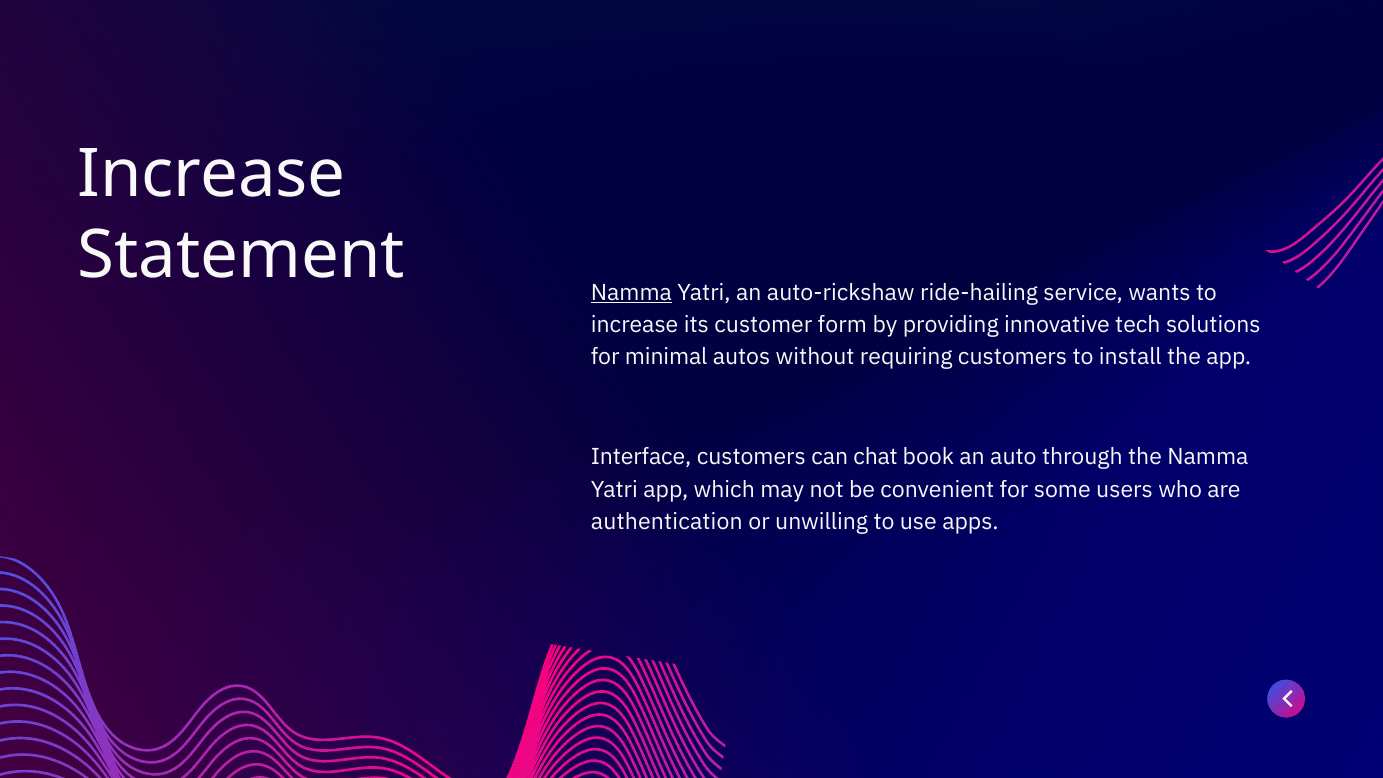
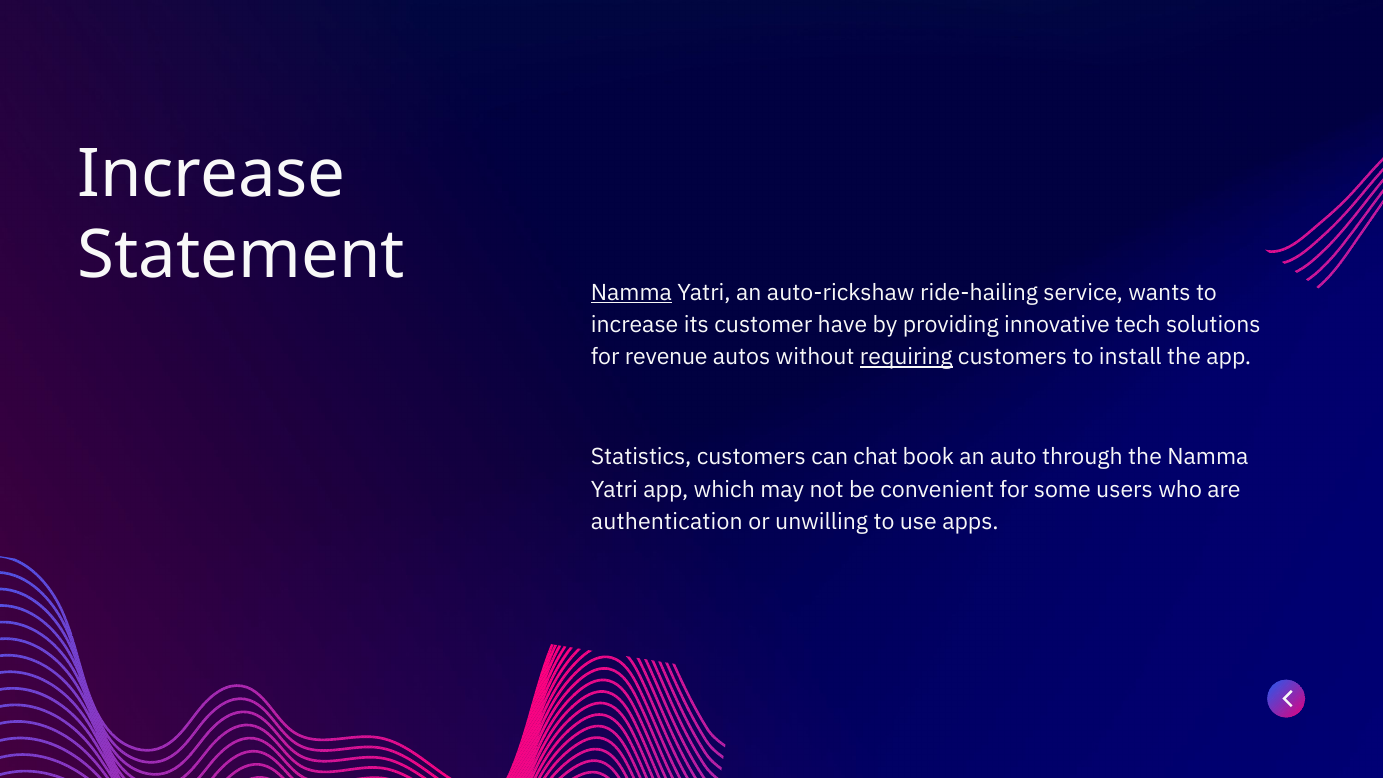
form: form -> have (842, 325)
minimal: minimal -> revenue (666, 357)
requiring underline: none -> present (906, 357)
Interface: Interface -> Statistics (641, 457)
